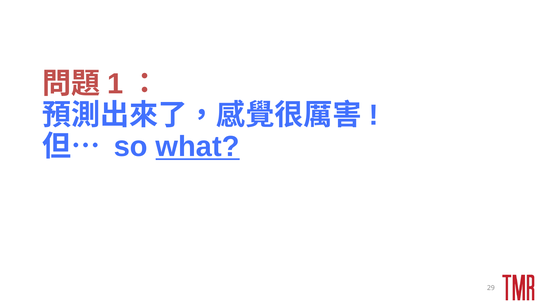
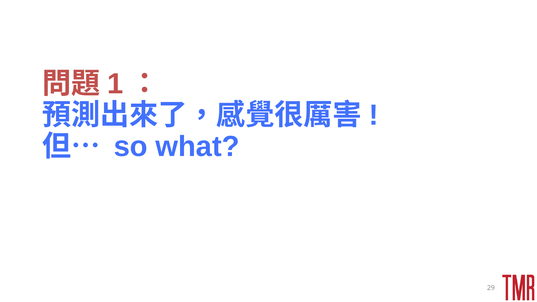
what underline: present -> none (198, 147)
